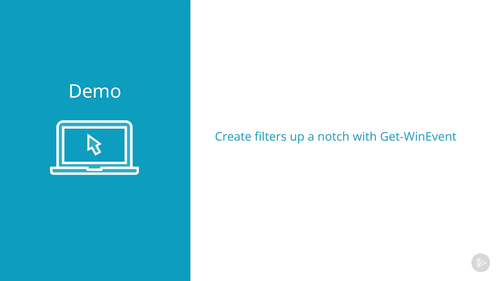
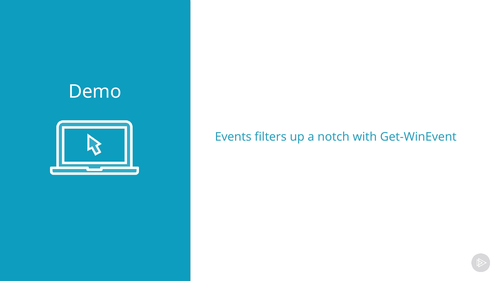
Create: Create -> Events (233, 137)
